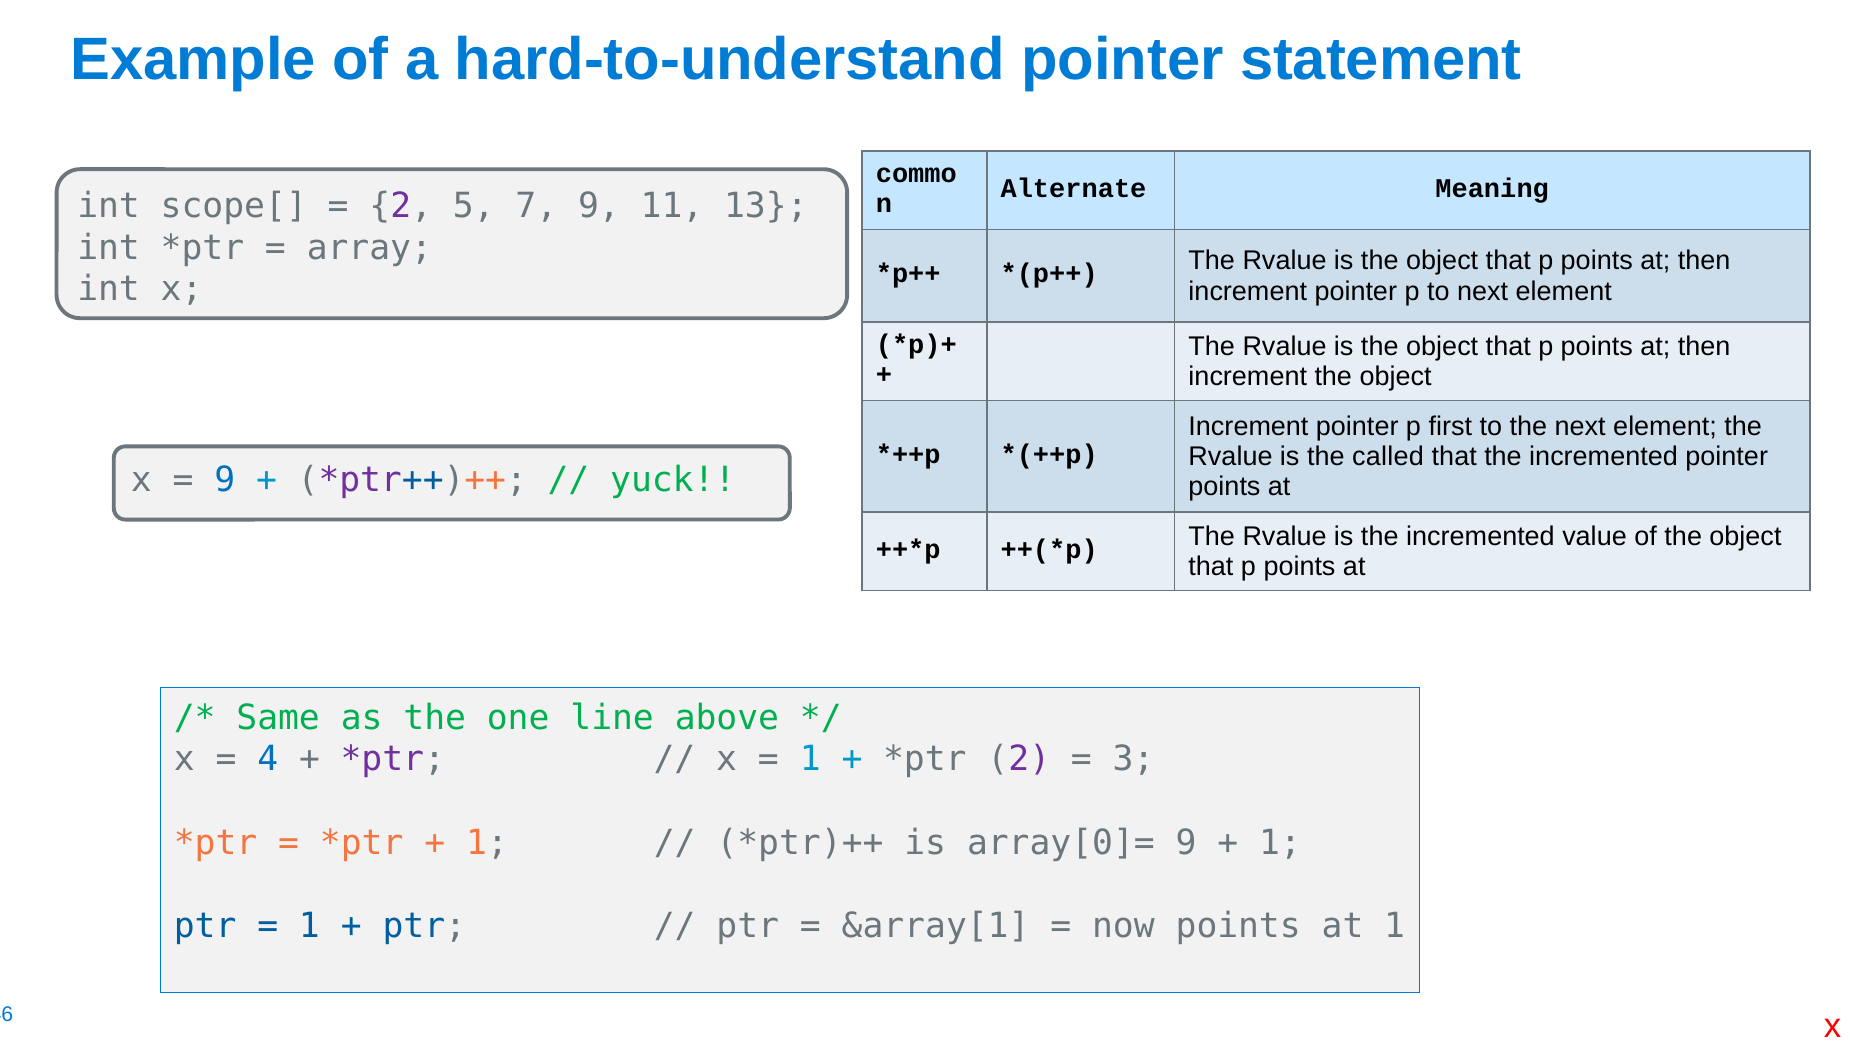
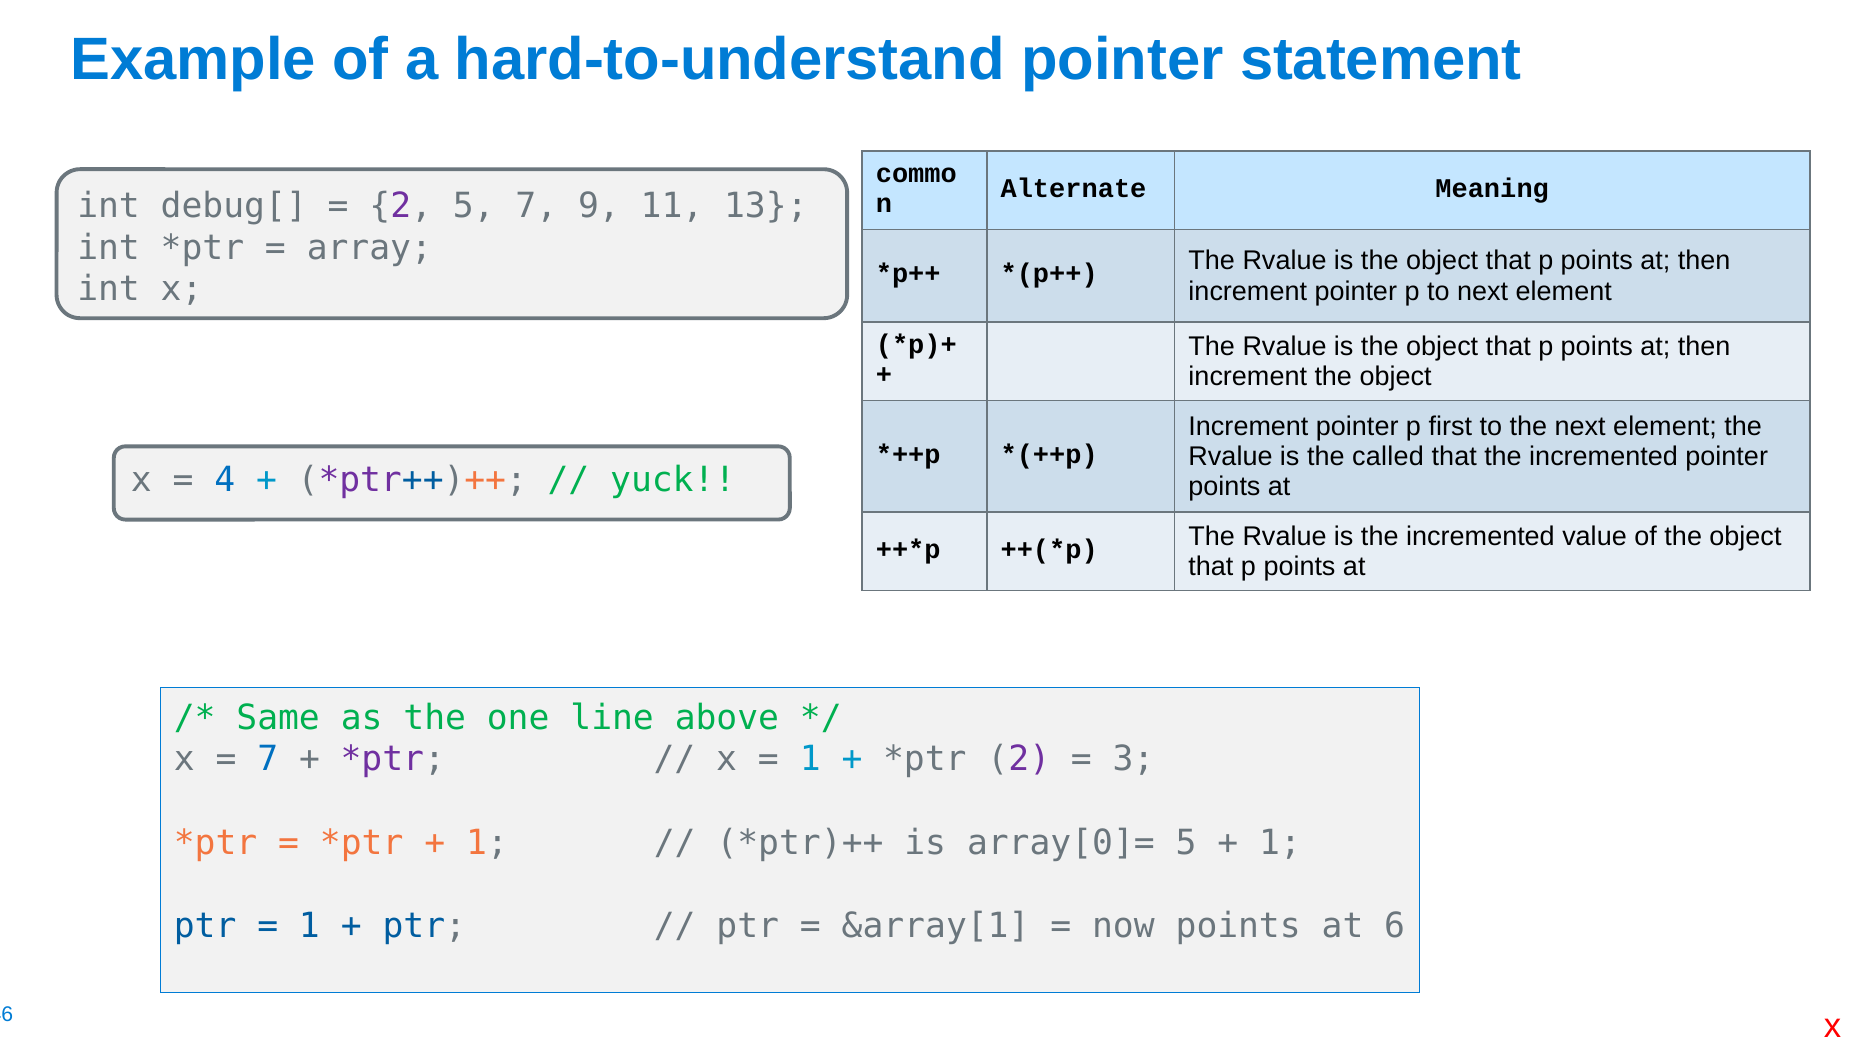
scope[: scope[ -> debug[ (234, 206)
9: 9 -> 4 (225, 480)
4: 4 -> 7 (268, 759)
array[0]= 9: 9 -> 5 (1186, 842)
at 1: 1 -> 6 (1395, 926)
